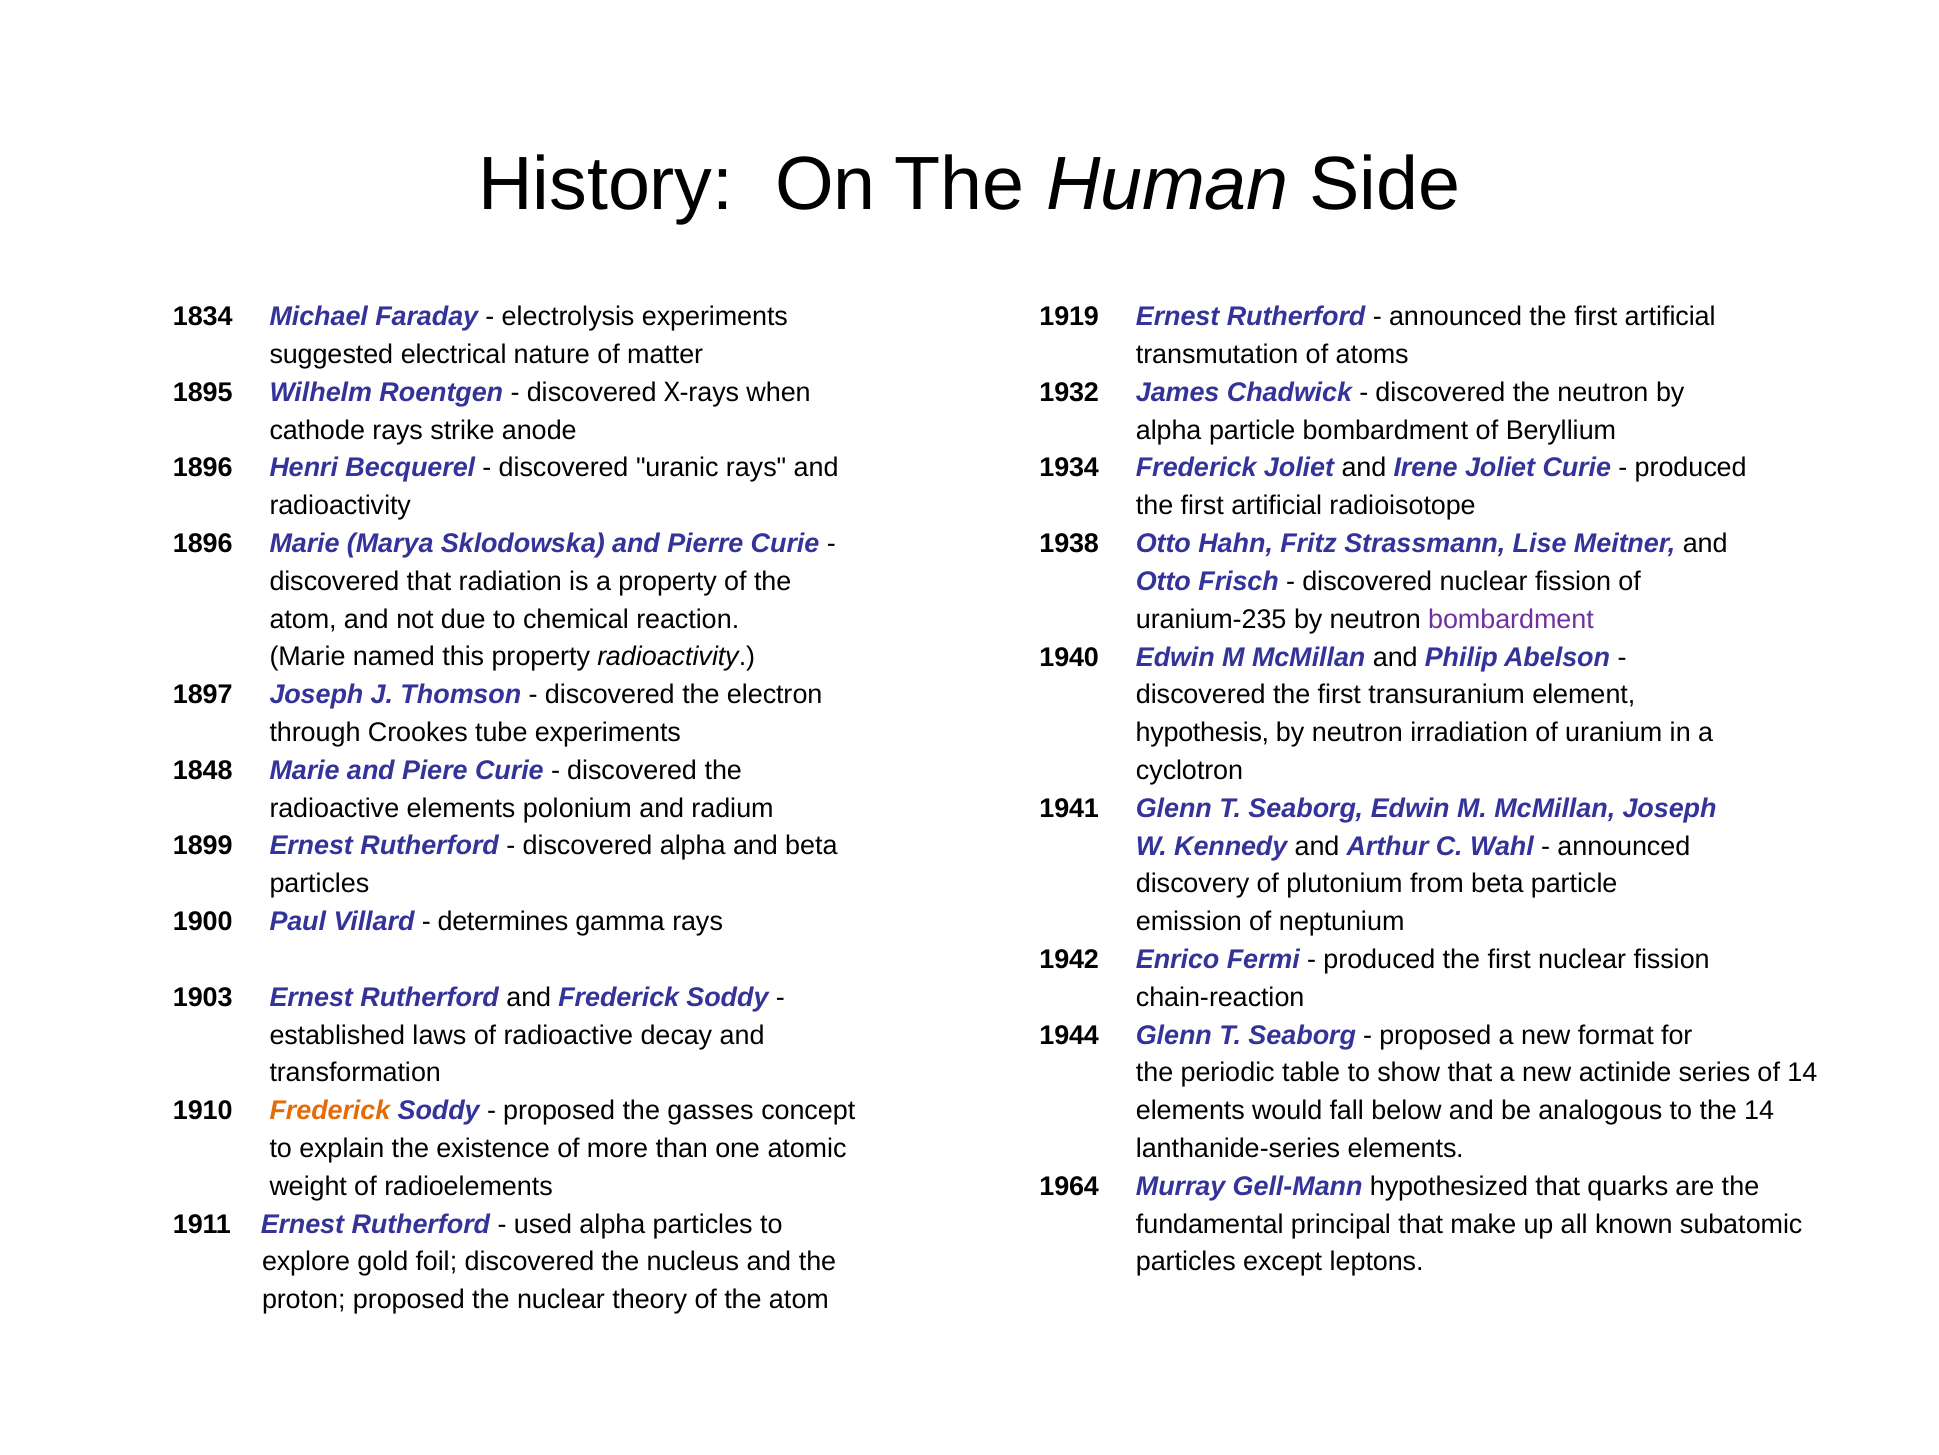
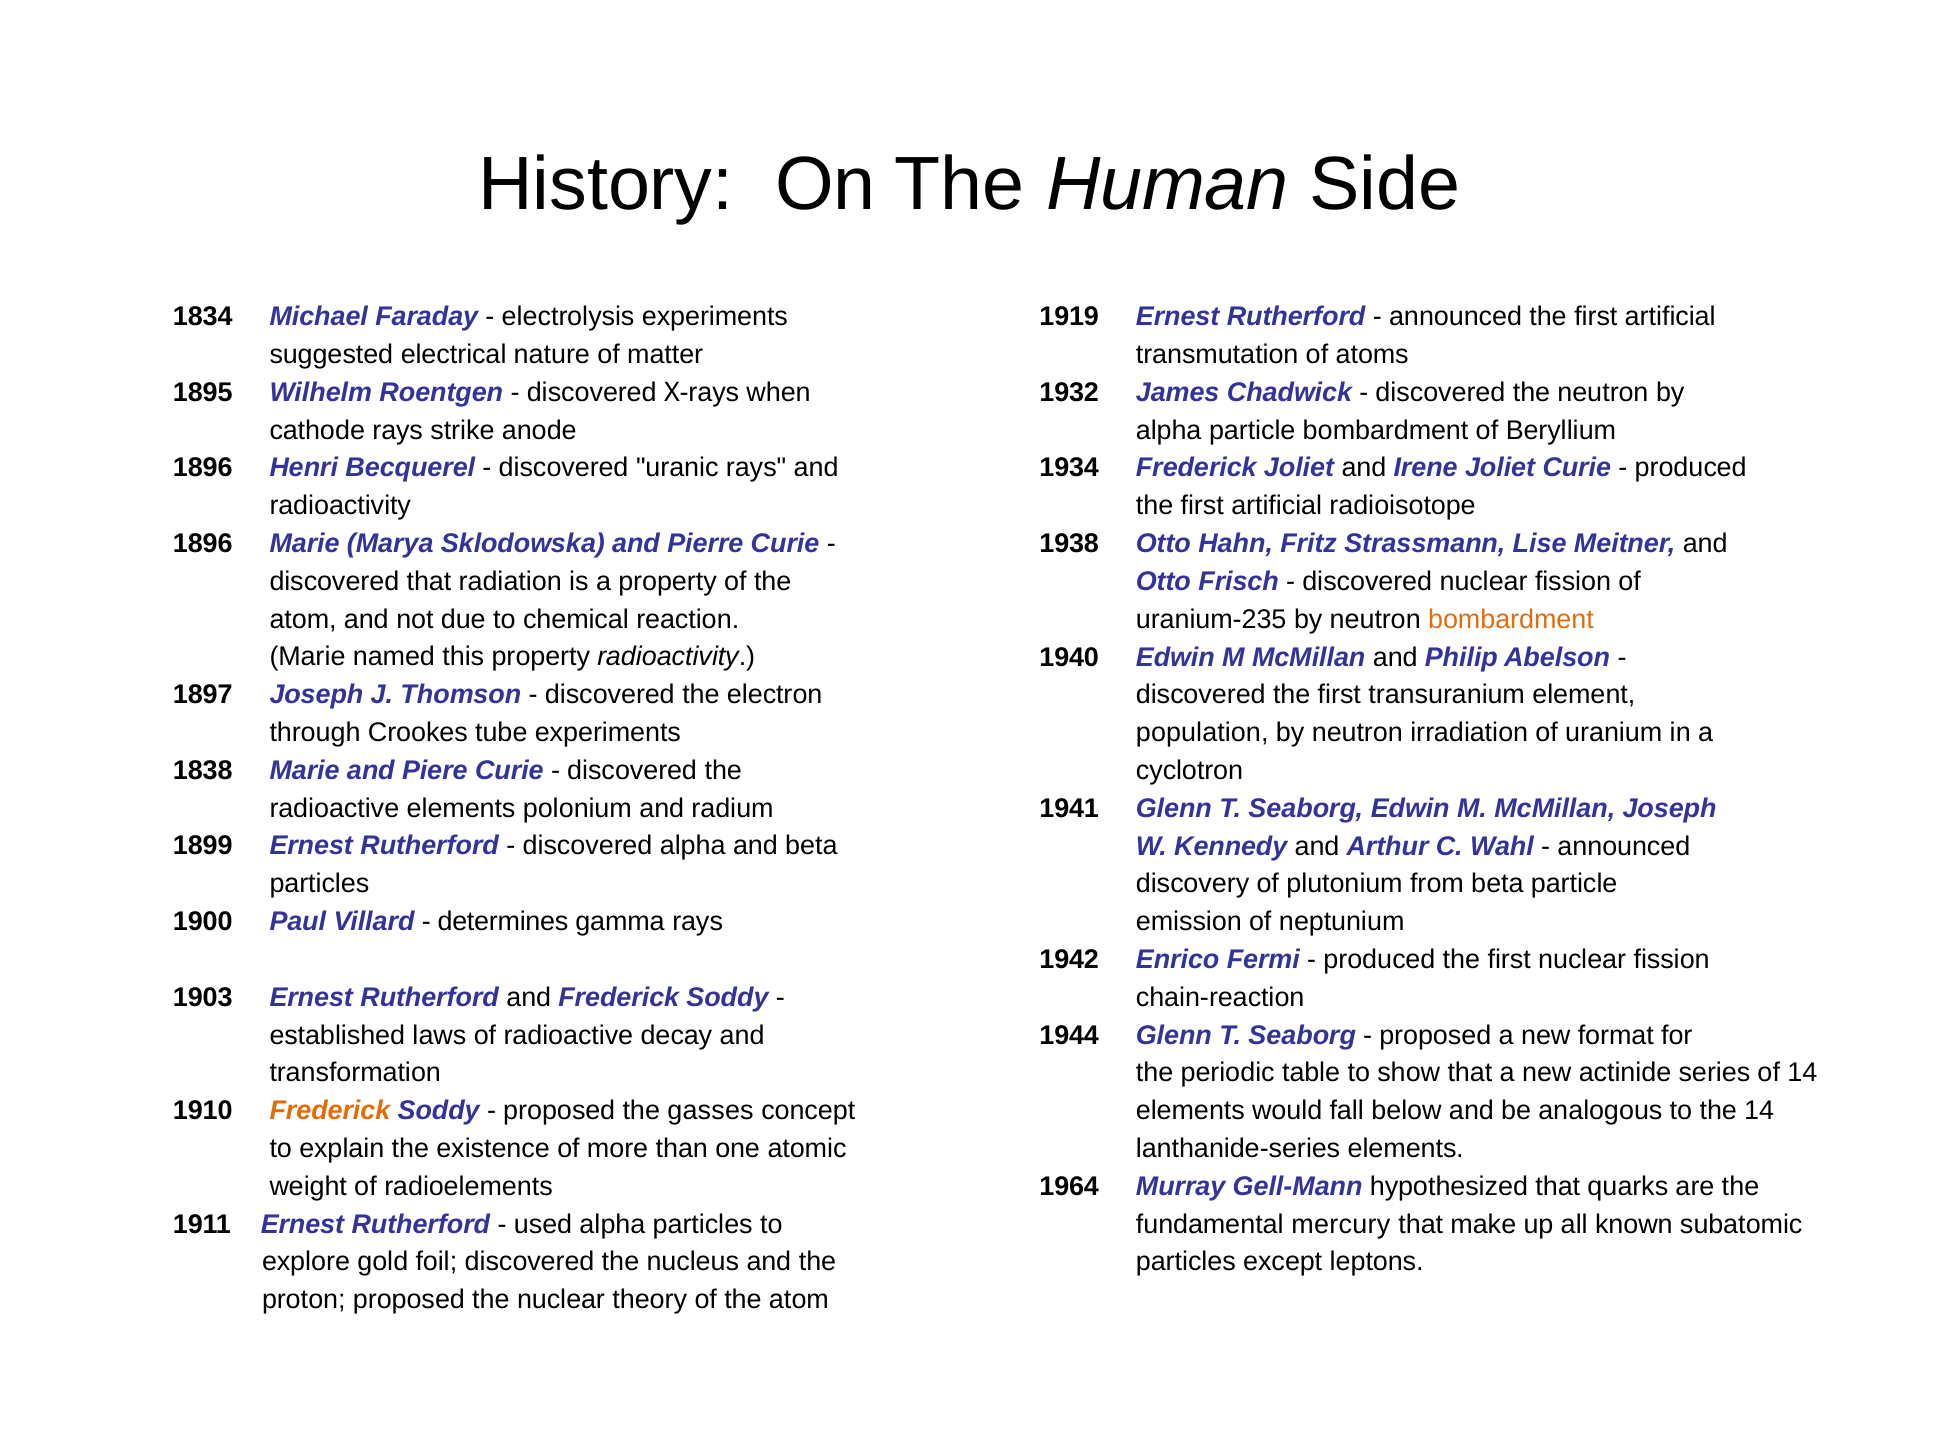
bombardment colour: purple -> orange (1511, 619)
hypothesis: hypothesis -> population (1202, 732)
1848: 1848 -> 1838 (203, 770)
principal: principal -> mercury (1341, 1224)
